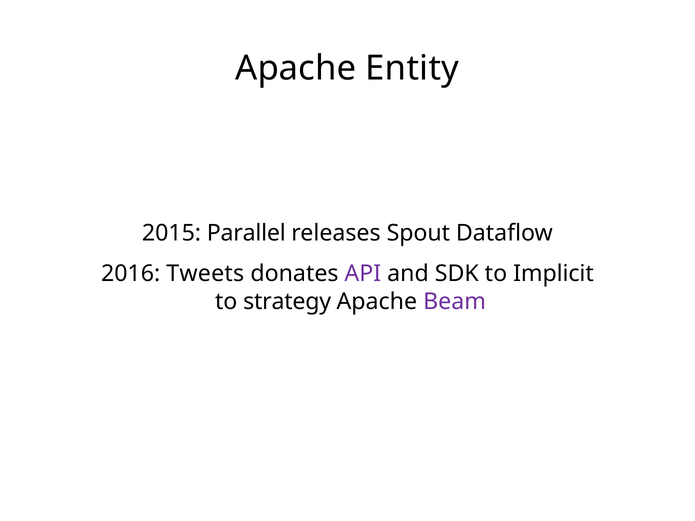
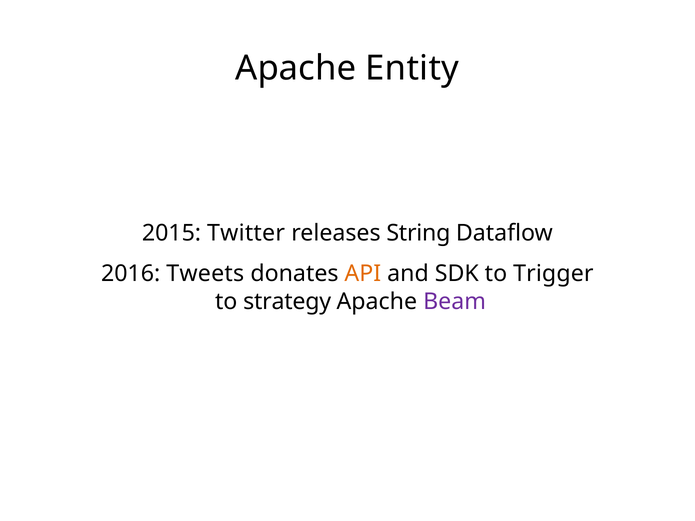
Parallel: Parallel -> Twitter (246, 233)
Spout: Spout -> String (418, 233)
API colour: purple -> orange (363, 274)
Implicit: Implicit -> Trigger (553, 274)
